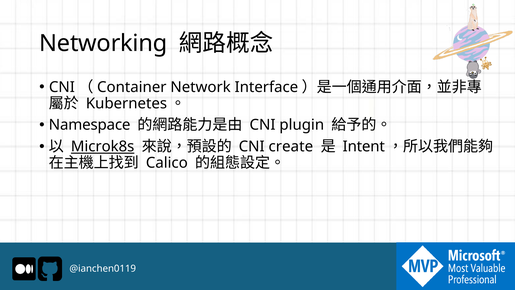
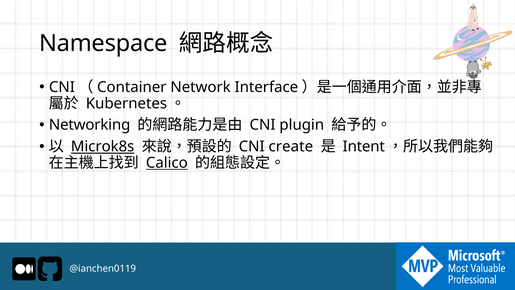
Networking: Networking -> Namespace (103, 43)
Namespace: Namespace -> Networking (90, 125)
Calico underline: none -> present (167, 163)
